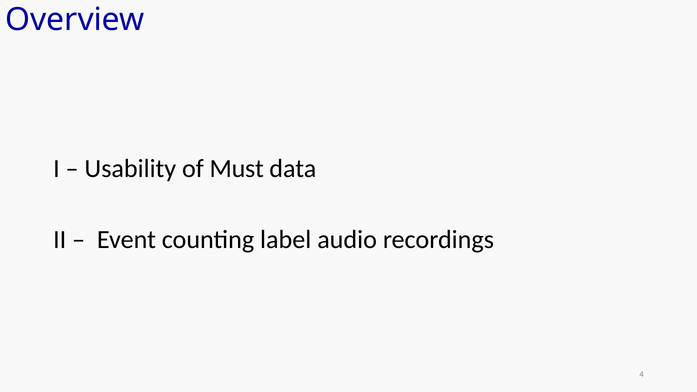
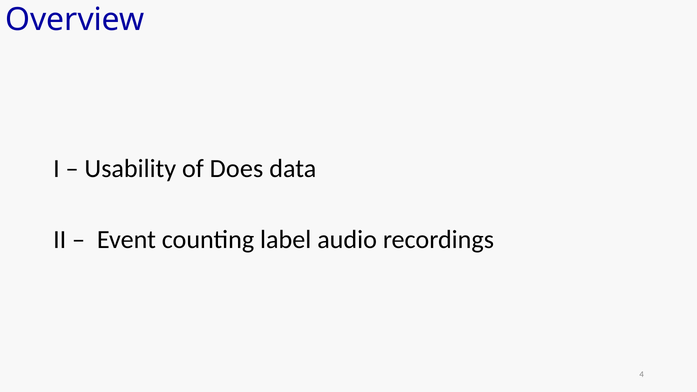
Must: Must -> Does (236, 169)
